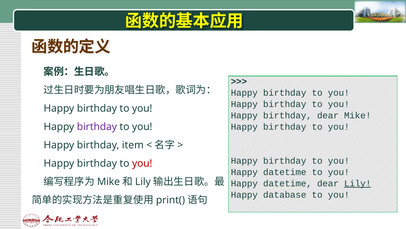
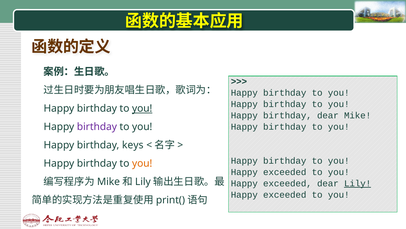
you underline: none -> present (142, 108)
item: item -> keys (133, 145)
you colour: red -> orange (142, 163)
datetime: datetime -> exceeded (285, 172)
datetime: datetime -> exceeded (287, 183)
database: database -> exceeded (285, 194)
